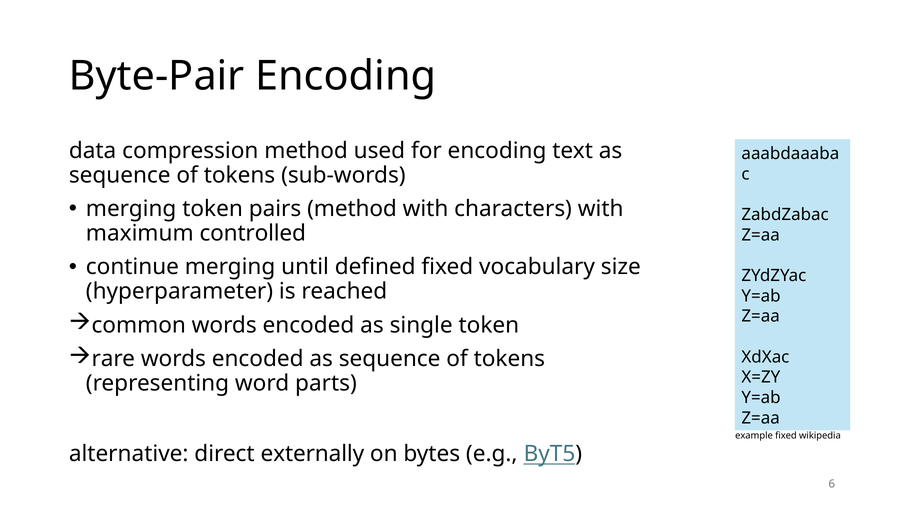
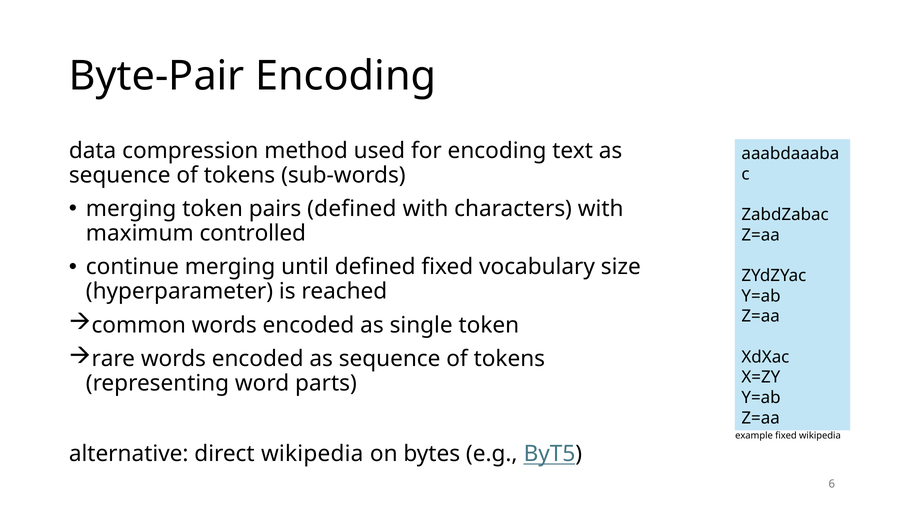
pairs method: method -> defined (352, 209)
direct externally: externally -> wikipedia (312, 454)
